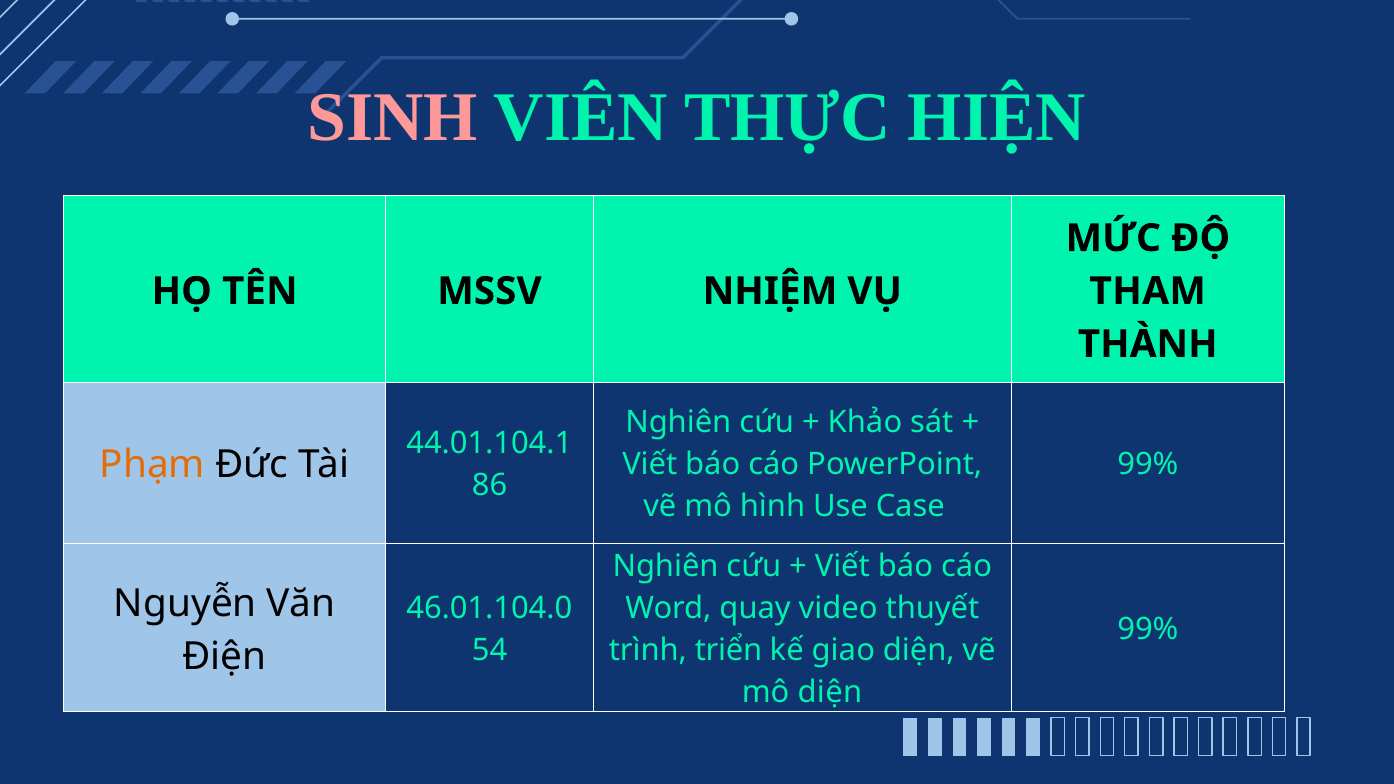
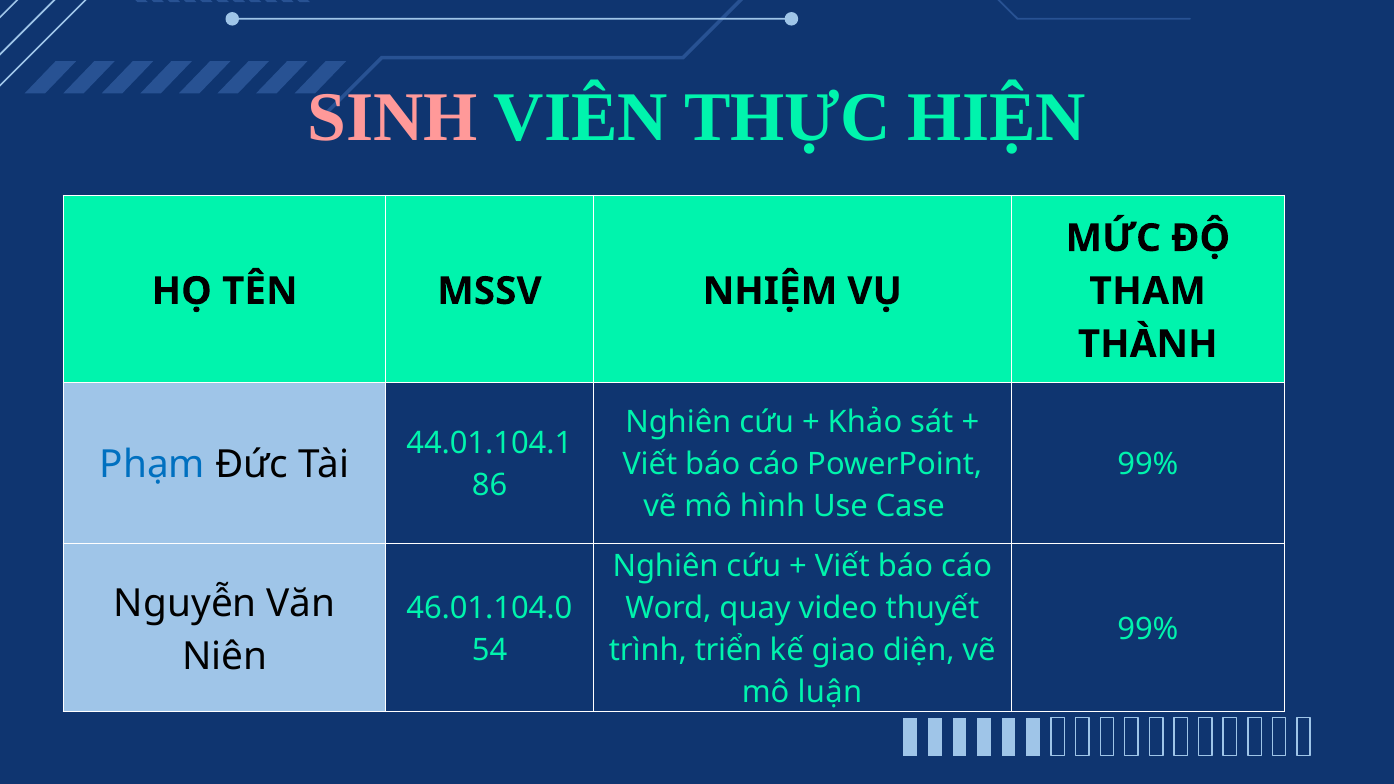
Phạm colour: orange -> blue (153, 465)
Điện: Điện -> Niên (225, 656)
mô diện: diện -> luận (830, 692)
